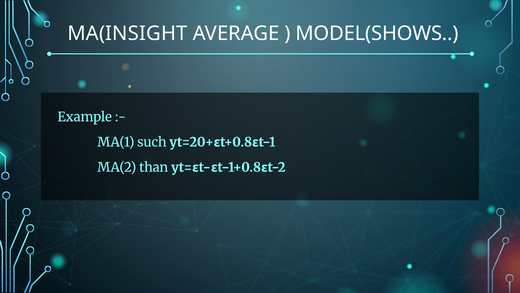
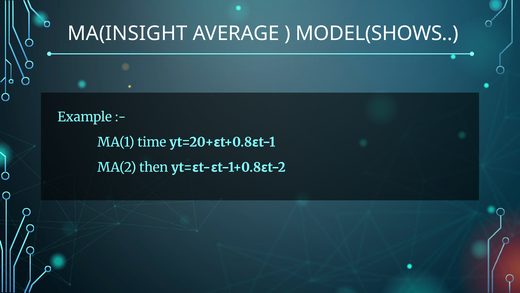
such: such -> time (152, 142)
than: than -> then (154, 167)
